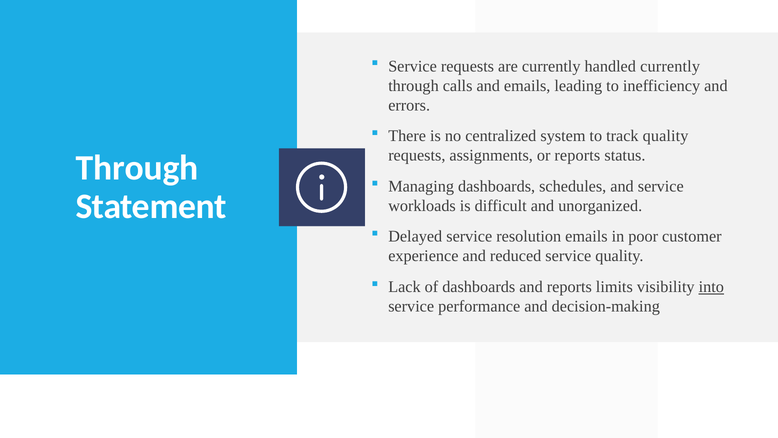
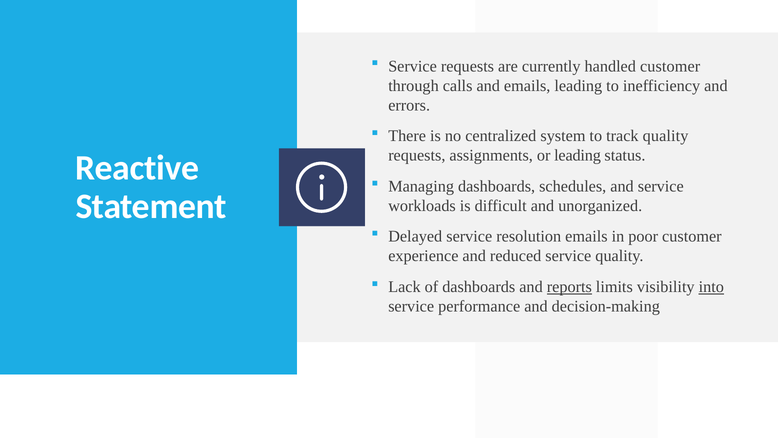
handled currently: currently -> customer (670, 66)
or reports: reports -> leading (578, 155)
Through: Through -> Reactive (137, 168)
reports underline: none -> present (569, 287)
